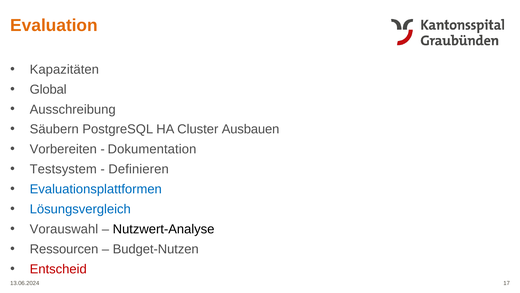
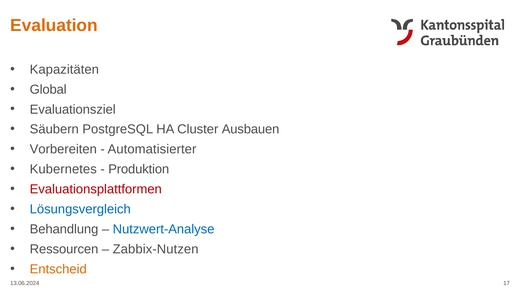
Ausschreibung: Ausschreibung -> Evaluationsziel (73, 109)
Dokumentation: Dokumentation -> Automatisierter (152, 149)
Testsystem: Testsystem -> Kubernetes (63, 169)
Definieren: Definieren -> Produktion (139, 169)
Evaluationsplattformen colour: blue -> red (96, 189)
Vorauswahl: Vorauswahl -> Behandlung (64, 229)
Nutzwert-Analyse colour: black -> blue (164, 229)
Budget-Nutzen: Budget-Nutzen -> Zabbix-Nutzen (156, 249)
Entscheid colour: red -> orange (58, 269)
